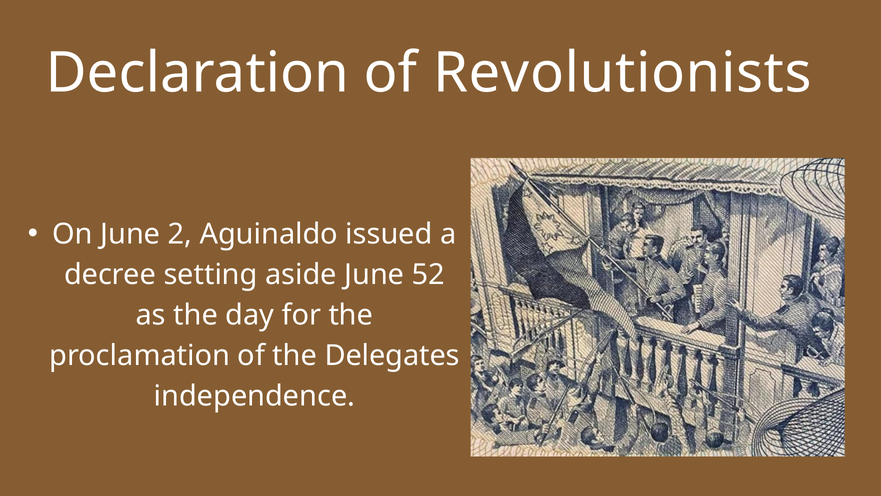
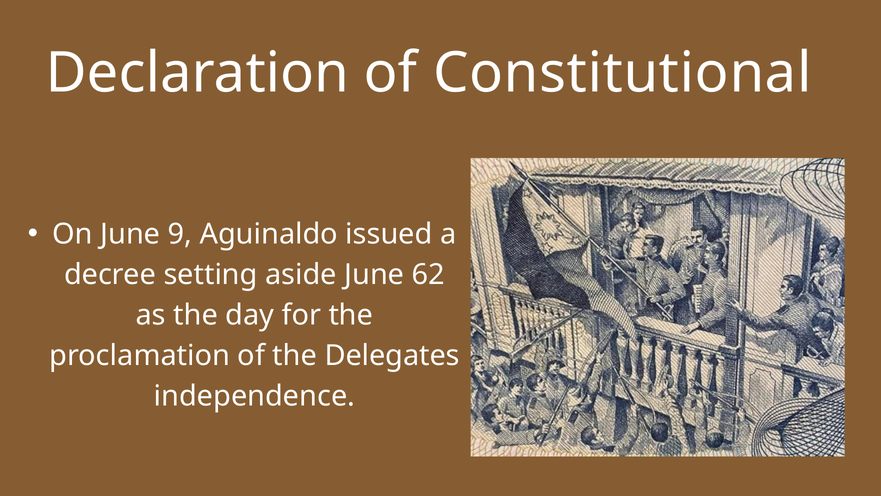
Revolutionists: Revolutionists -> Constitutional (622, 73)
2: 2 -> 9 (180, 234)
52: 52 -> 62 (428, 274)
